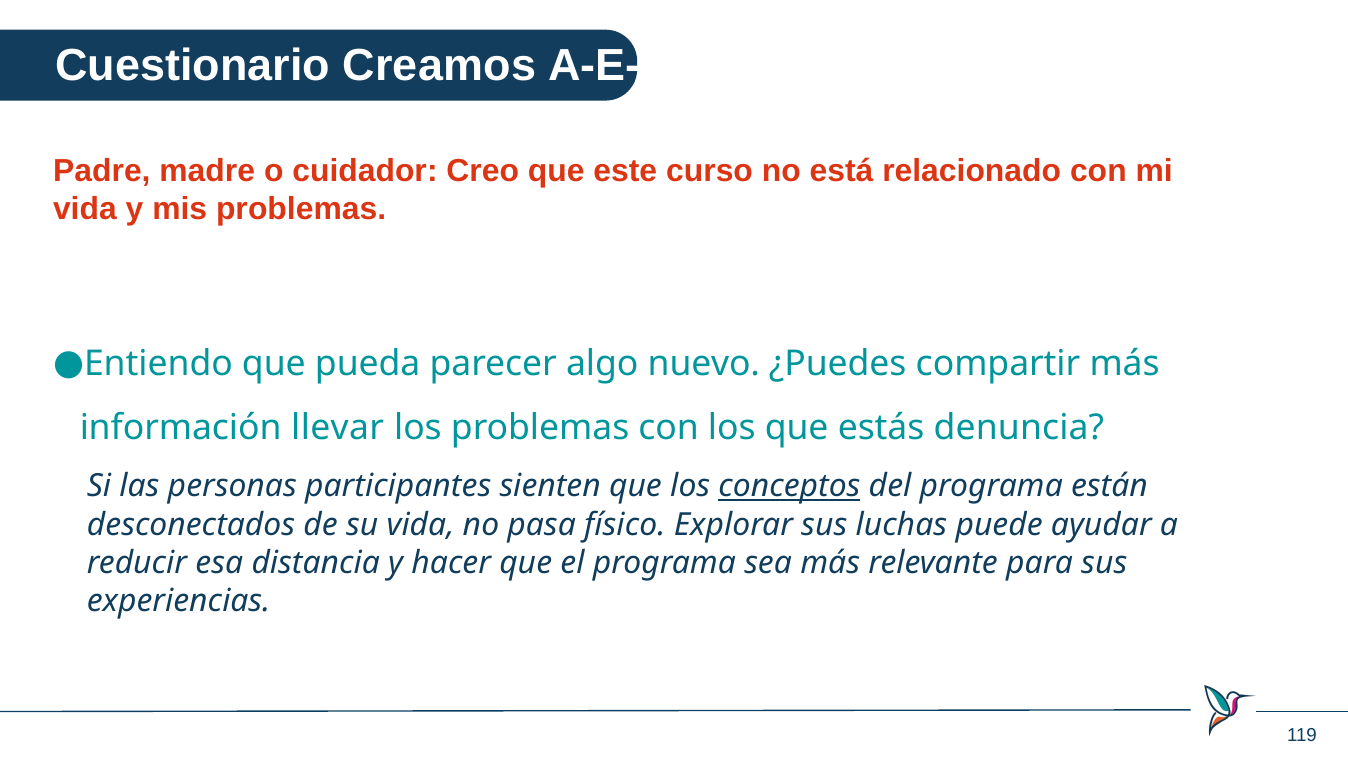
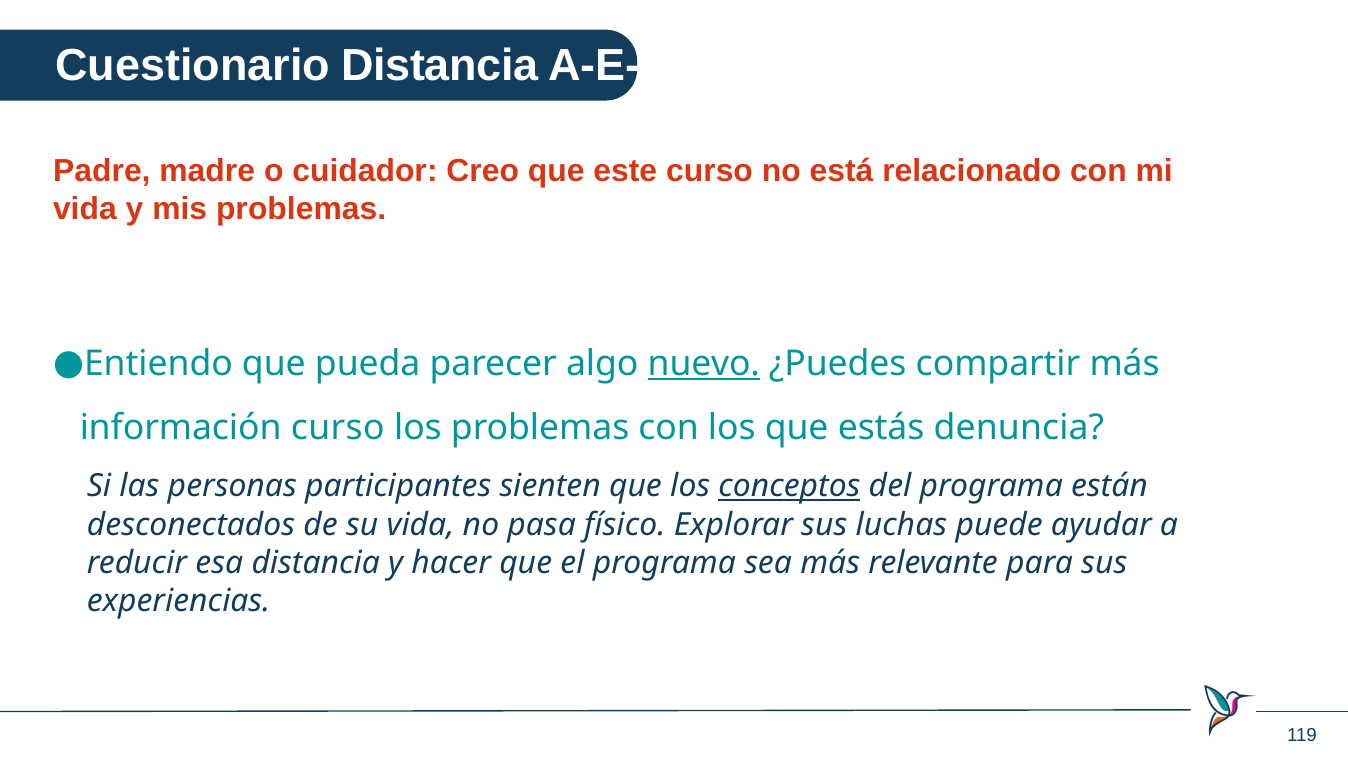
Cuestionario Creamos: Creamos -> Distancia (440, 66)
nuevo underline: none -> present (704, 364)
información llevar: llevar -> curso (338, 428)
